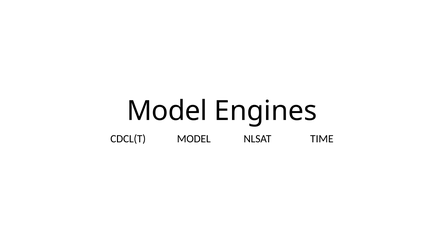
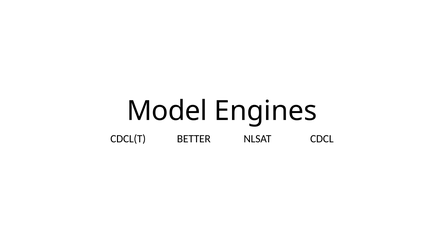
CDCL(T MODEL: MODEL -> BETTER (194, 139)
TIME: TIME -> CDCL (322, 139)
